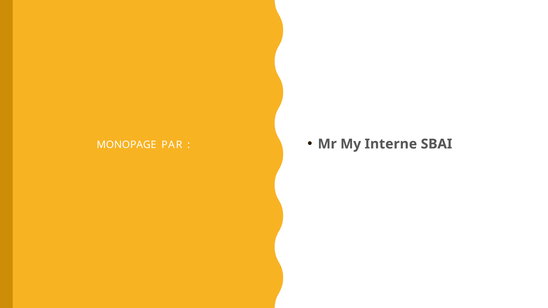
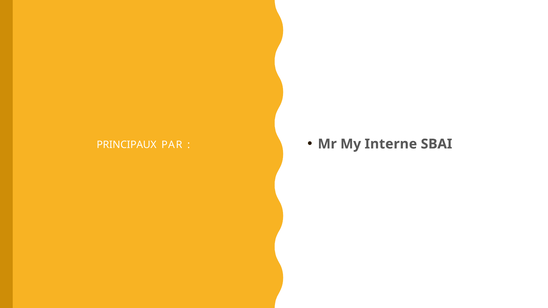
MONOPAGE: MONOPAGE -> PRINCIPAUX (127, 145)
